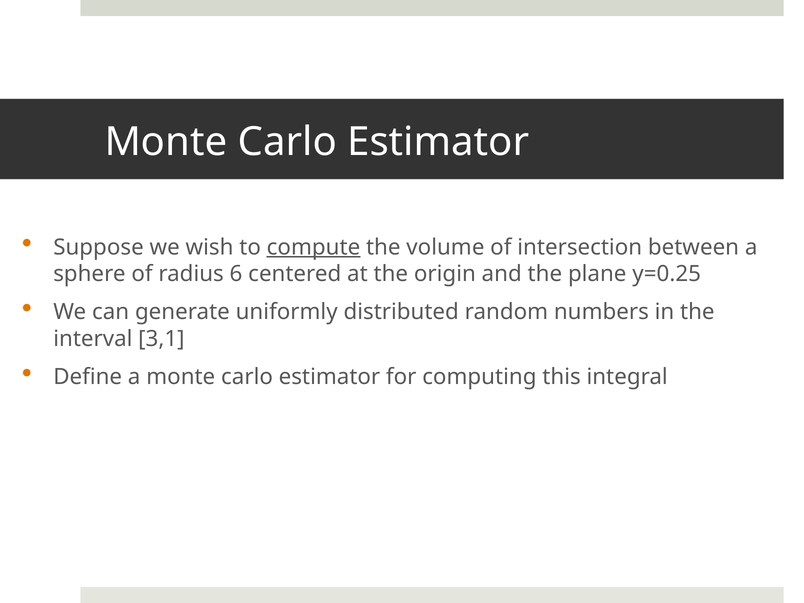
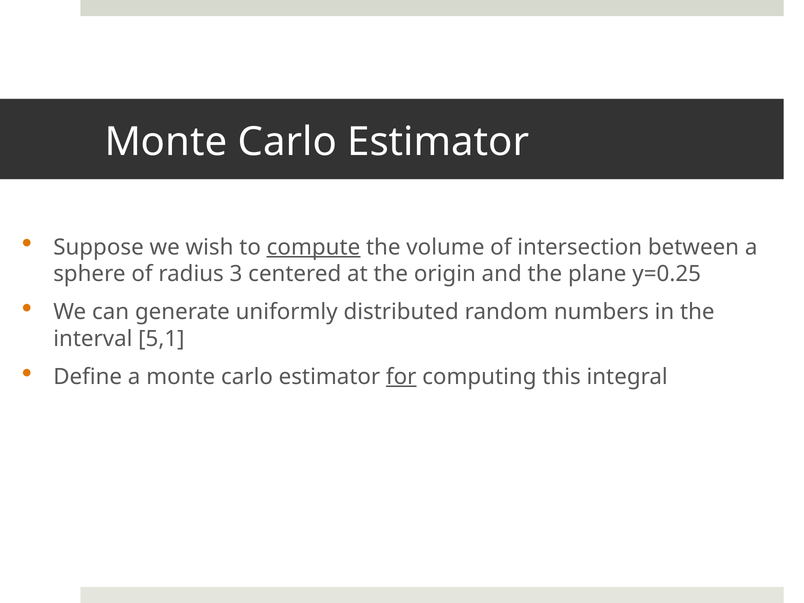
6: 6 -> 3 (236, 274)
3,1: 3,1 -> 5,1 (161, 339)
for underline: none -> present (401, 377)
